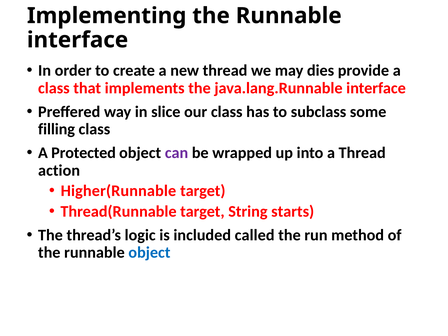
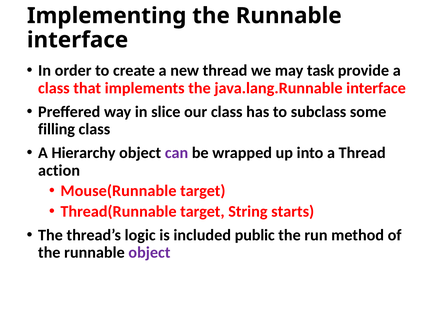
dies: dies -> task (321, 71)
Protected: Protected -> Hierarchy (84, 153)
Higher(Runnable: Higher(Runnable -> Mouse(Runnable (118, 191)
called: called -> public (255, 235)
object colour: blue -> purple (149, 253)
